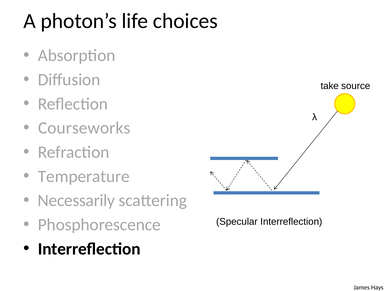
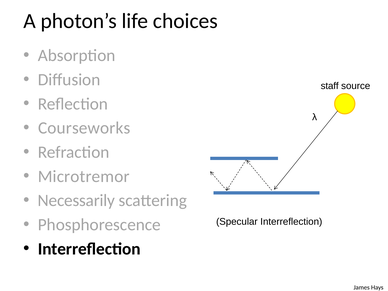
take: take -> staff (330, 86)
Temperature: Temperature -> Microtremor (84, 176)
